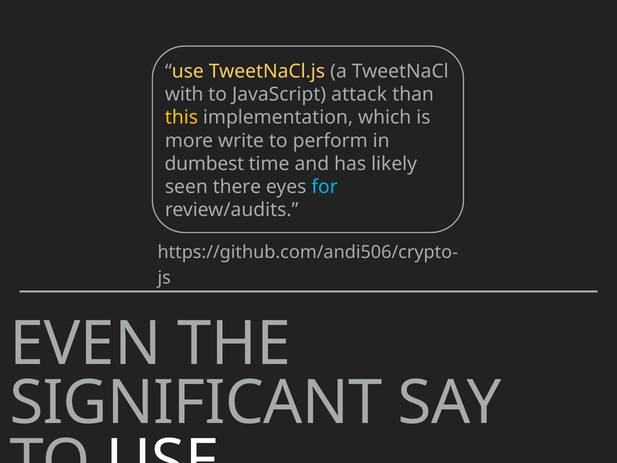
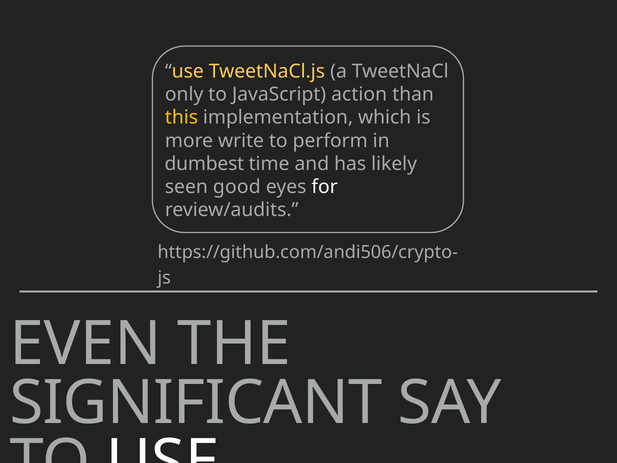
with: with -> only (184, 94)
attack: attack -> action (359, 94)
there: there -> good (237, 187)
for colour: light blue -> white (325, 187)
